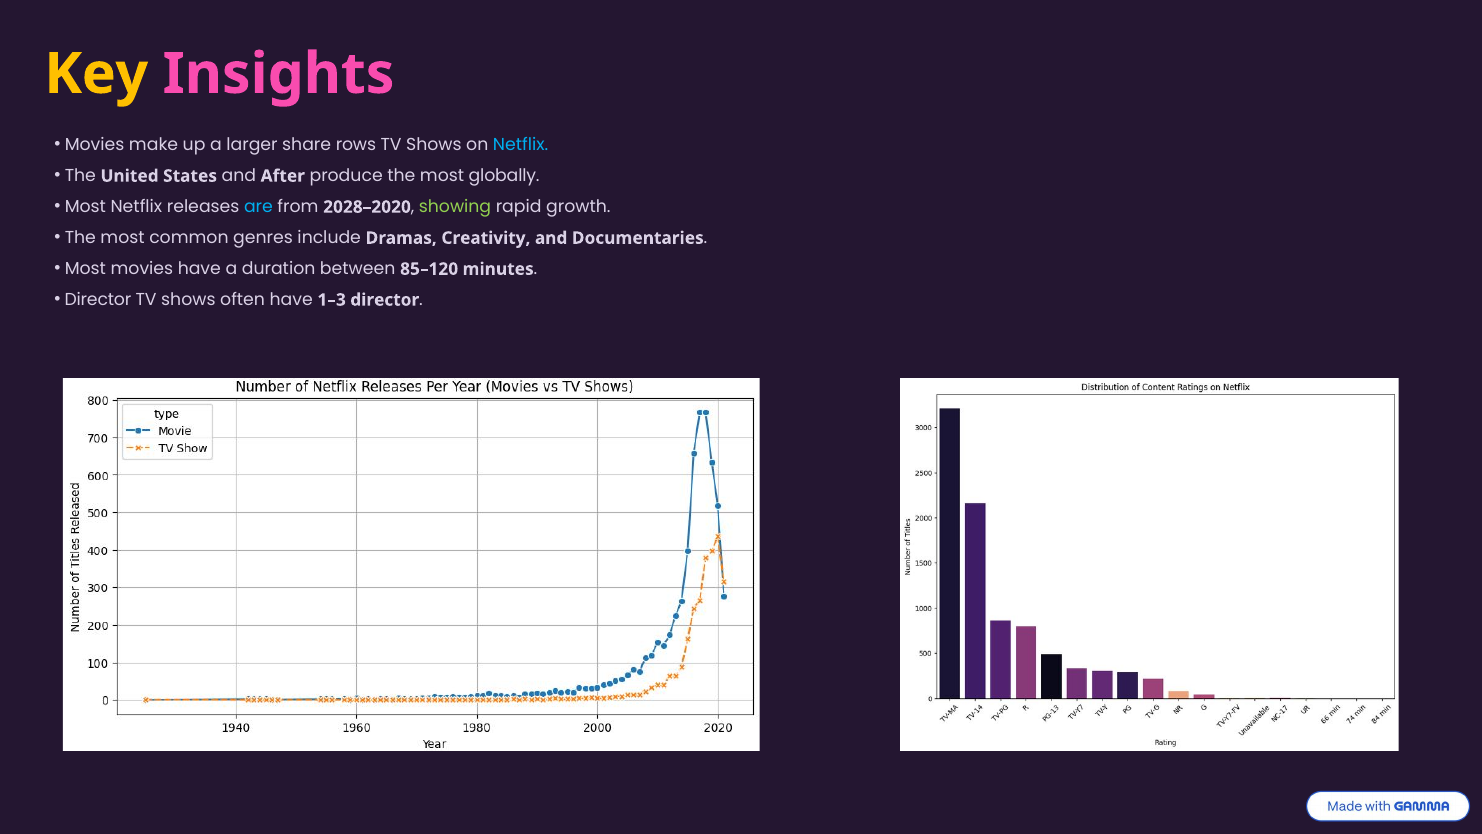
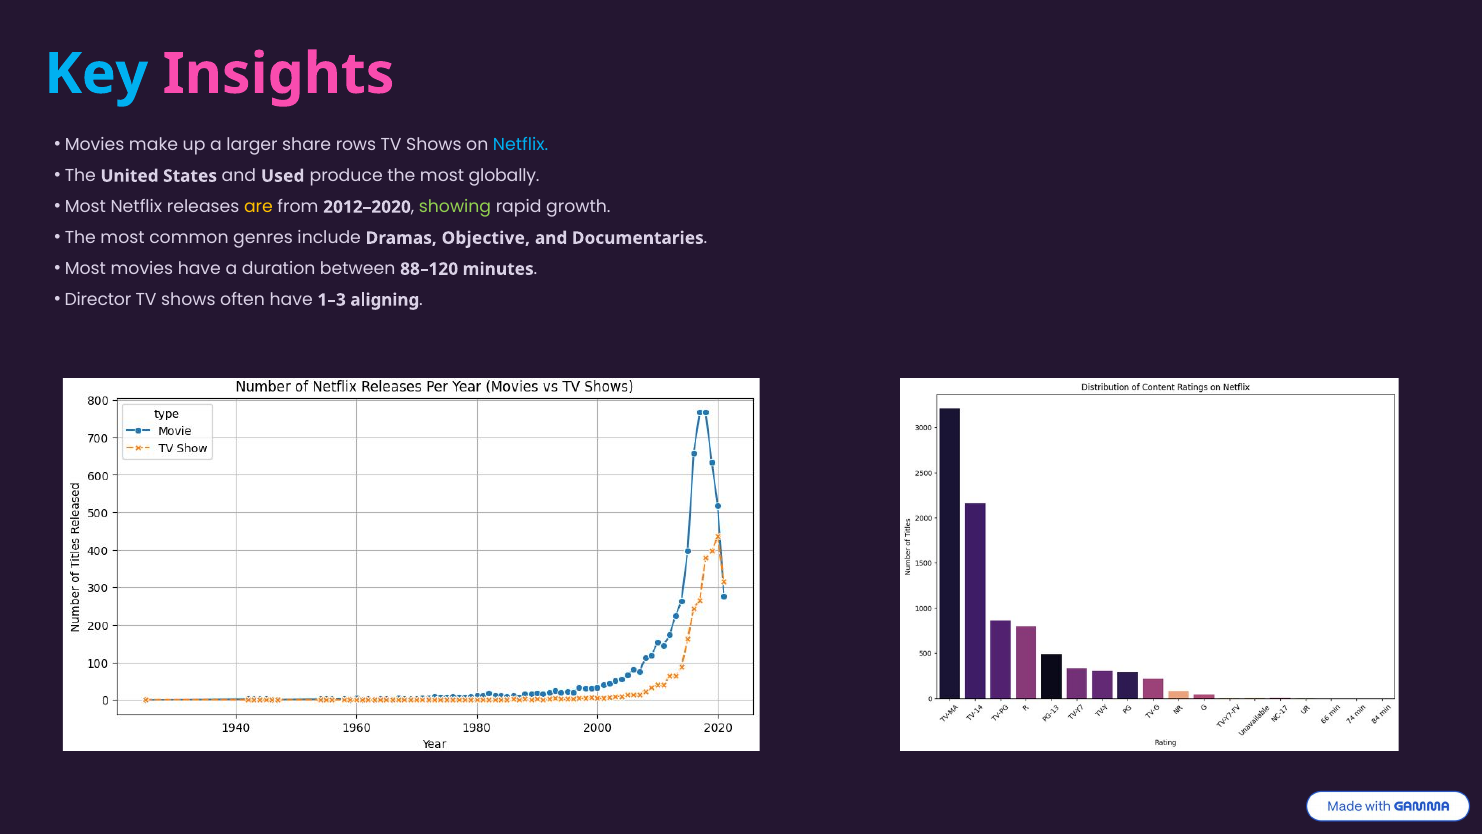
Key colour: yellow -> light blue (96, 74)
After: After -> Used (283, 176)
are colour: light blue -> yellow (258, 207)
2028–2020: 2028–2020 -> 2012–2020 (367, 207)
Creativity: Creativity -> Objective (486, 238)
85–120: 85–120 -> 88–120 (429, 269)
1–3 director: director -> aligning (385, 300)
